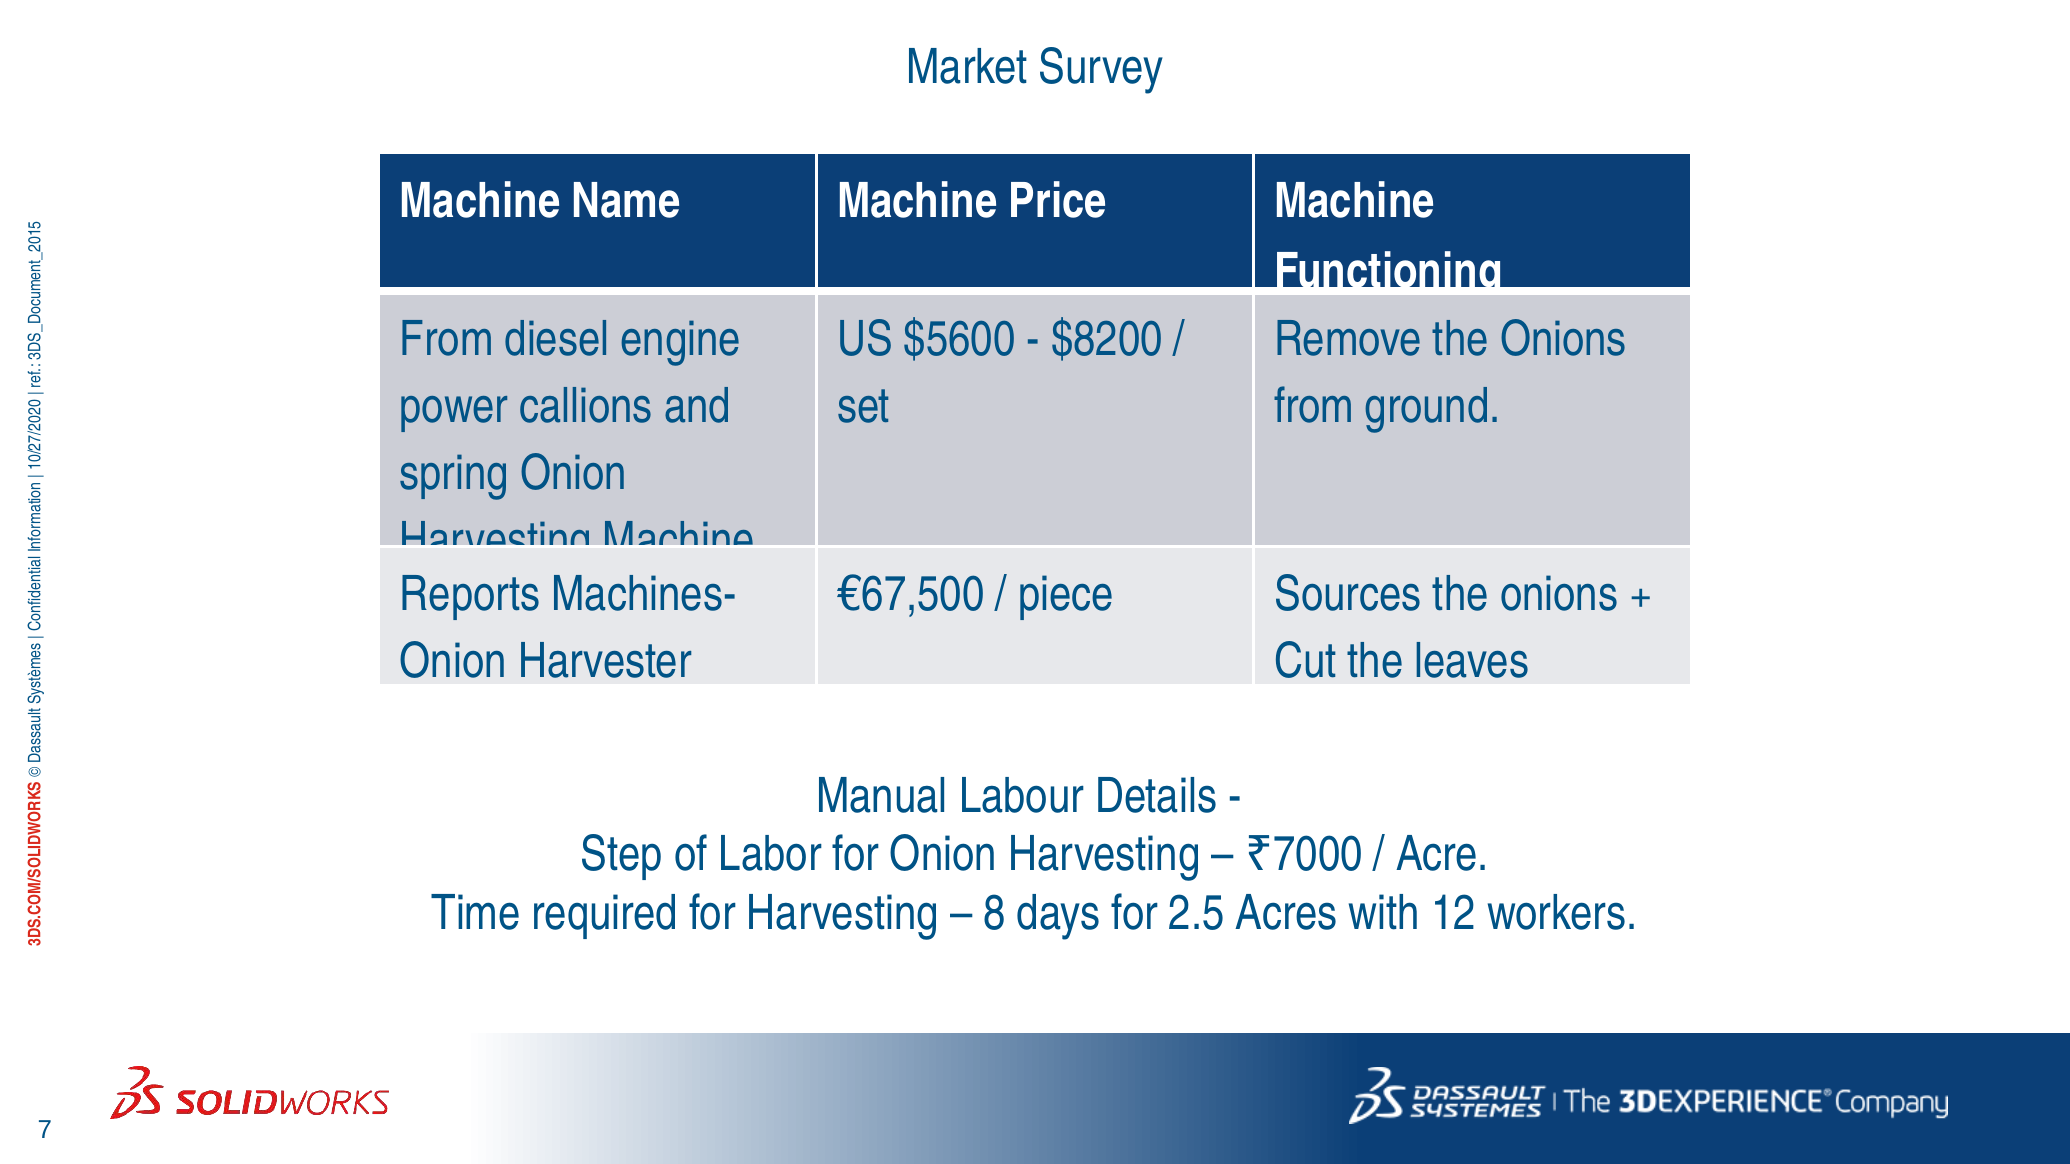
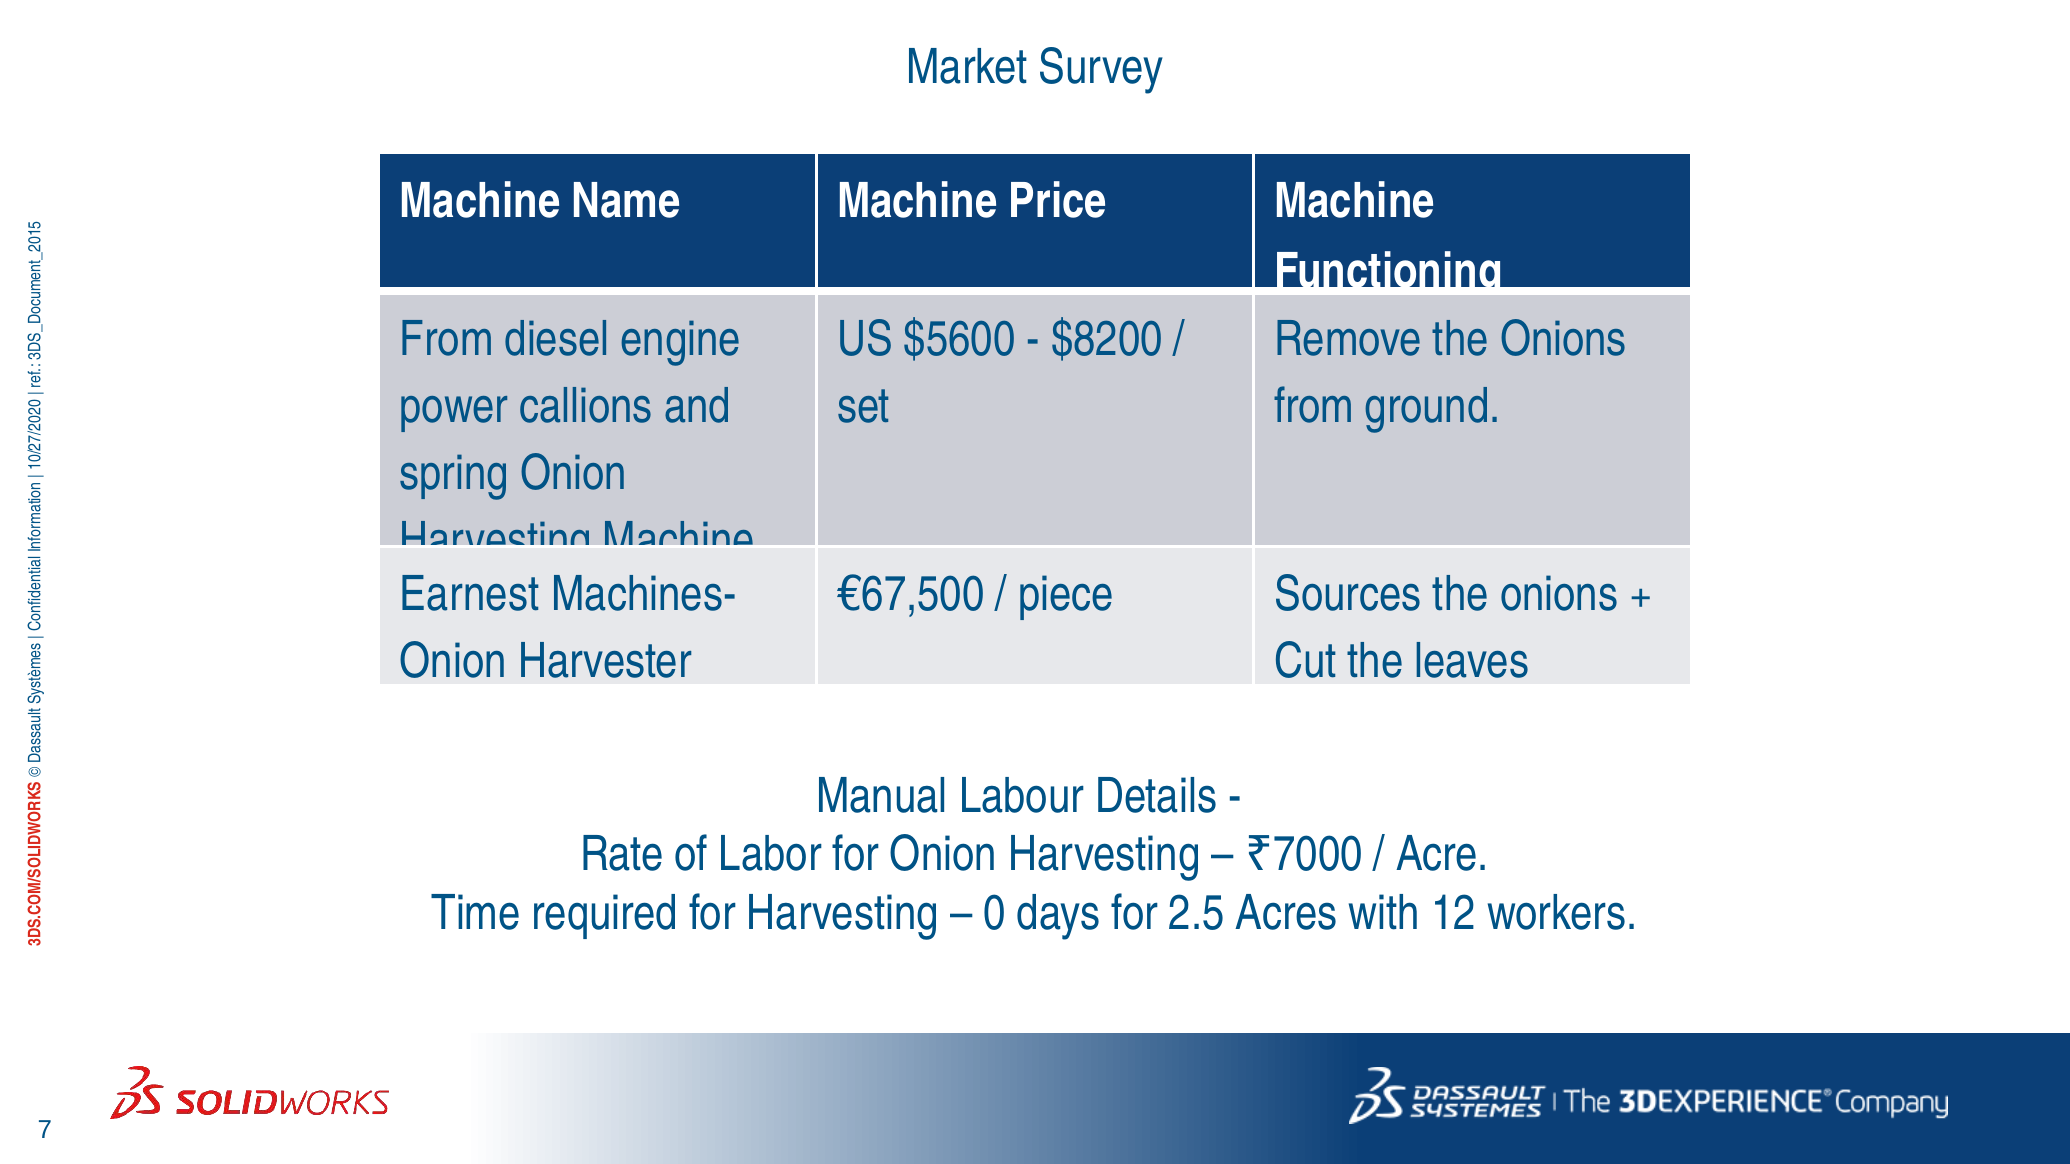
Reports: Reports -> Earnest (470, 595)
Step: Step -> Rate (622, 855)
8: 8 -> 0 (995, 914)
